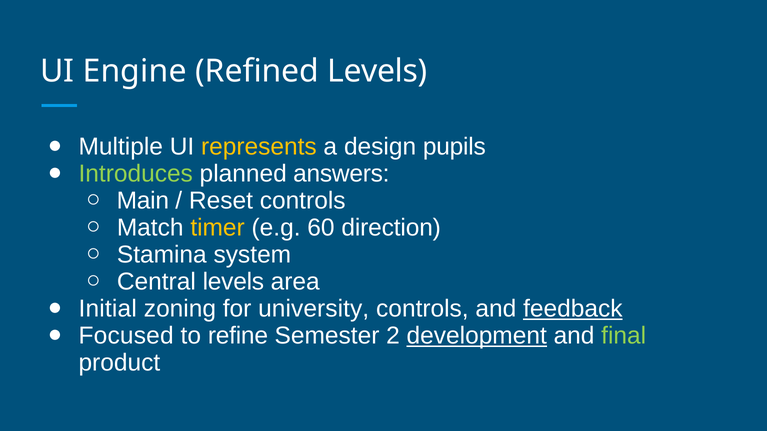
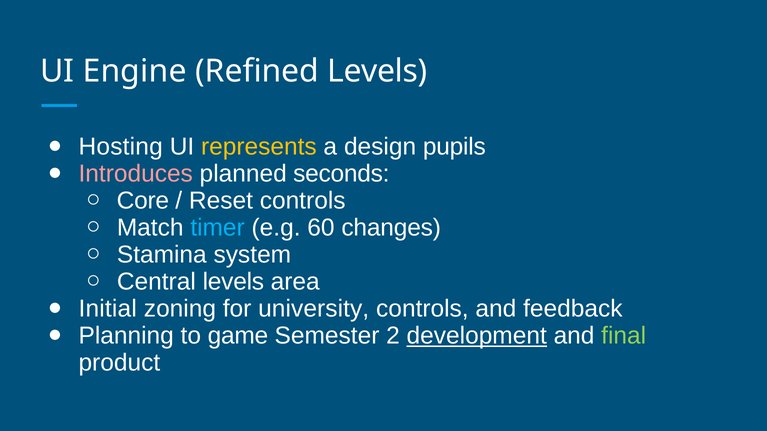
Multiple: Multiple -> Hosting (121, 147)
Introduces colour: light green -> pink (136, 174)
answers: answers -> seconds (341, 174)
Main: Main -> Core (143, 201)
timer colour: yellow -> light blue (218, 228)
direction: direction -> changes (391, 228)
feedback underline: present -> none (573, 309)
Focused: Focused -> Planning (126, 336)
refine: refine -> game (238, 336)
